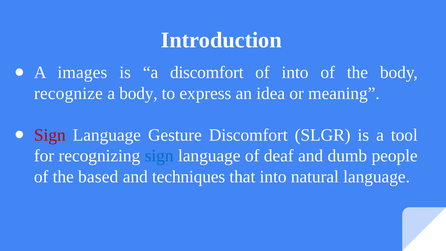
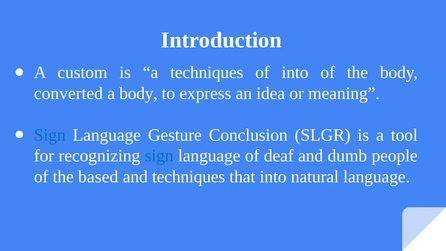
images: images -> custom (82, 73)
a discomfort: discomfort -> techniques (207, 73)
recognize: recognize -> converted (68, 93)
Sign colour: red -> blue (50, 135)
Gesture Discomfort: Discomfort -> Conclusion (248, 135)
